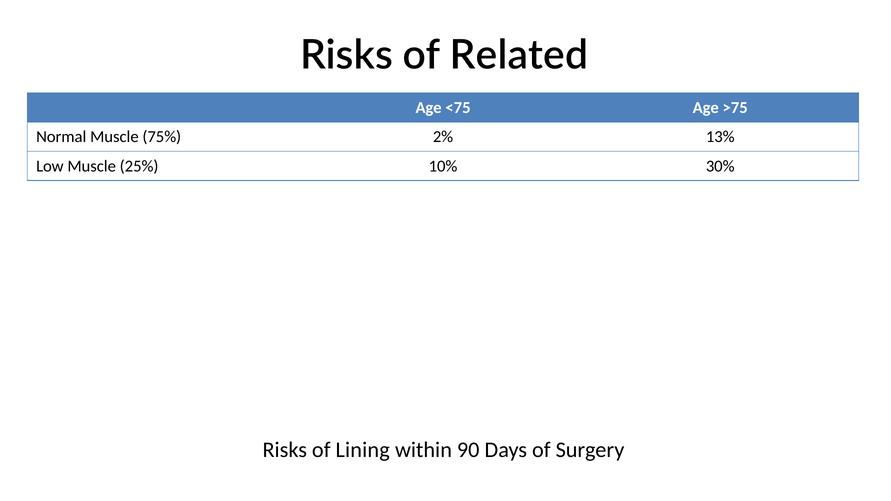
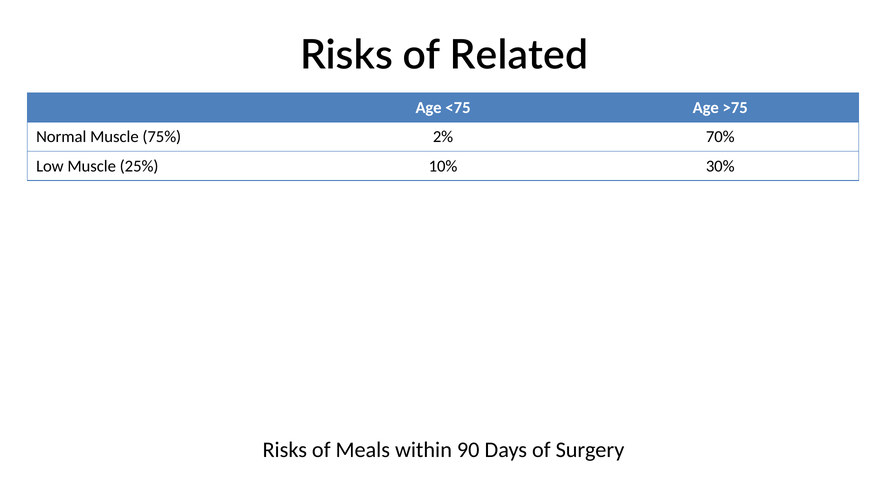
13%: 13% -> 70% (720, 137)
Lining: Lining -> Meals (363, 450)
